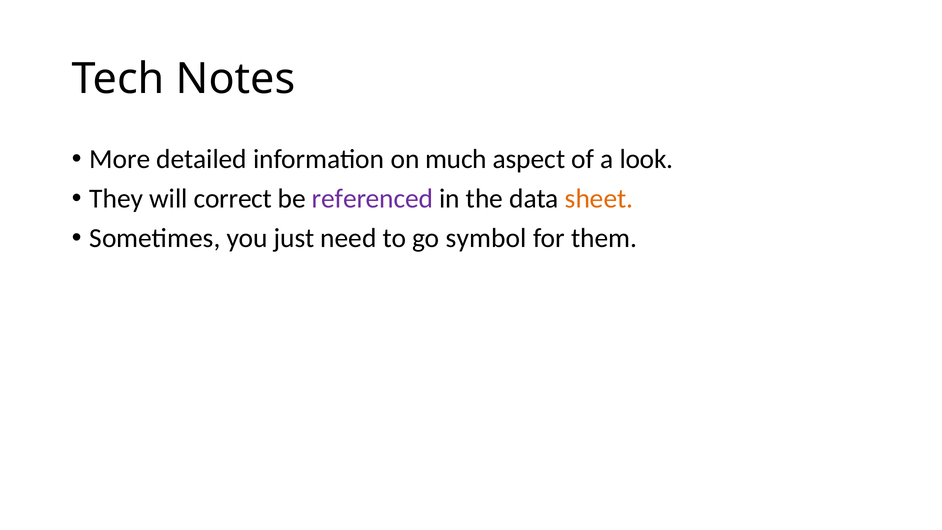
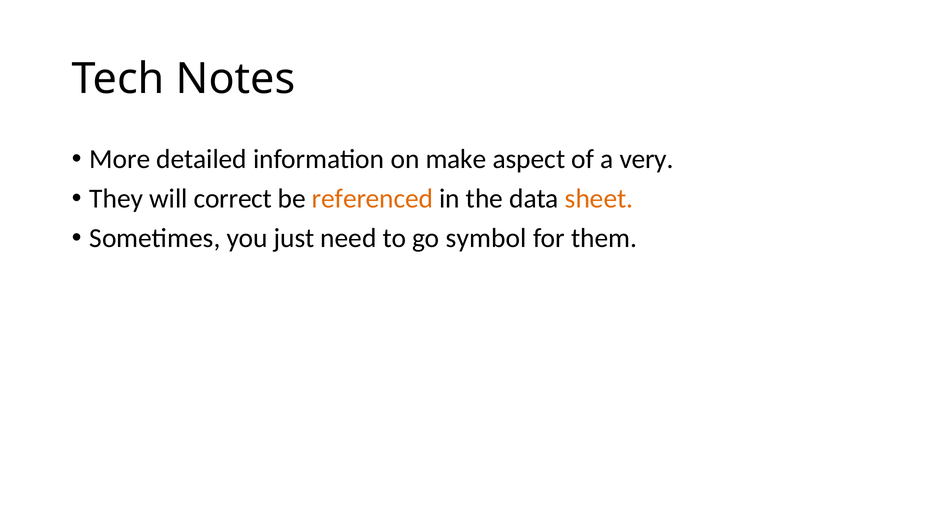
much: much -> make (456, 159)
look: look -> very (647, 159)
referenced colour: purple -> orange (373, 199)
